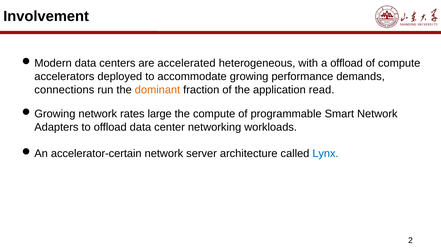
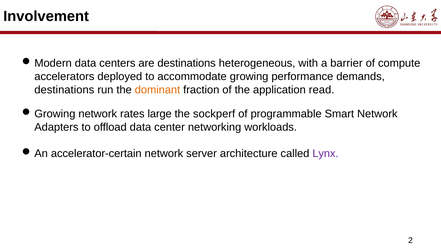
are accelerated: accelerated -> destinations (187, 63)
a offload: offload -> barrier (346, 63)
connections: connections -> destinations (64, 90)
the compute: compute -> sockperf (214, 114)
Lynx colour: blue -> purple (325, 154)
